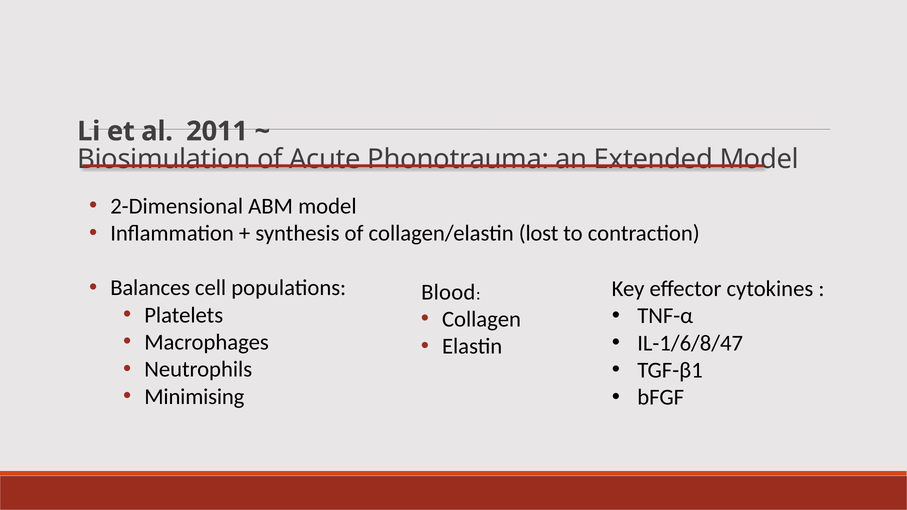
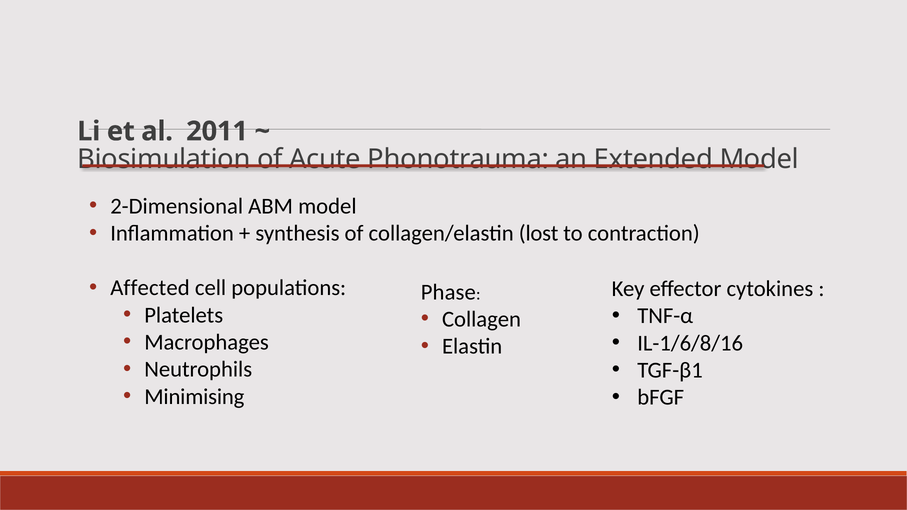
Balances: Balances -> Affected (150, 288)
Blood: Blood -> Phase (448, 292)
IL-1/6/8/47: IL-1/6/8/47 -> IL-1/6/8/16 (690, 343)
